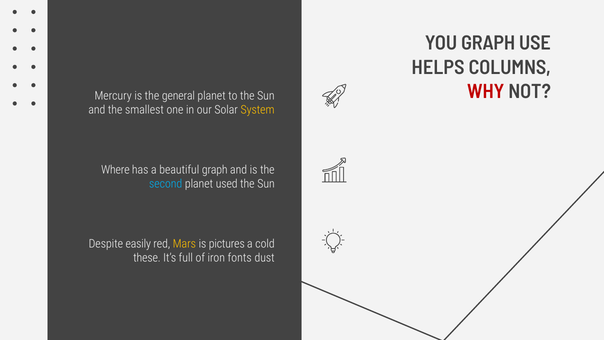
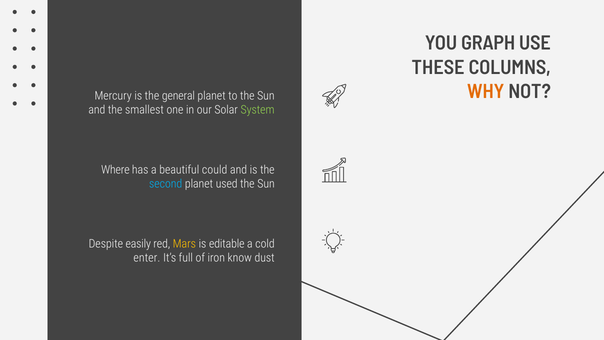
HELPS: HELPS -> THESE (438, 67)
WHY colour: red -> orange (486, 92)
System colour: yellow -> light green (258, 110)
beautiful graph: graph -> could (215, 170)
pictures: pictures -> editable (227, 244)
these: these -> enter (147, 258)
fonts: fonts -> know (240, 258)
